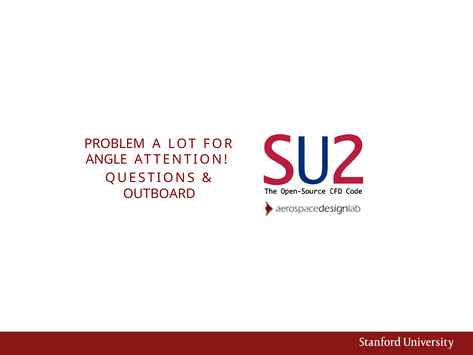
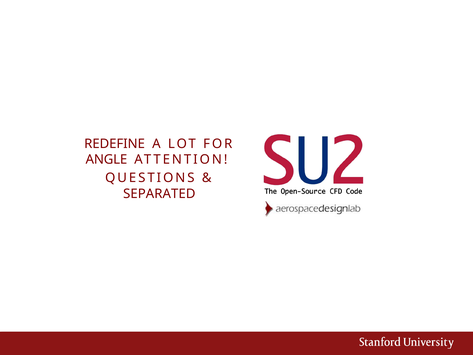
PROBLEM: PROBLEM -> REDEFINE (115, 144)
OUTBOARD: OUTBOARD -> SEPARATED (159, 194)
